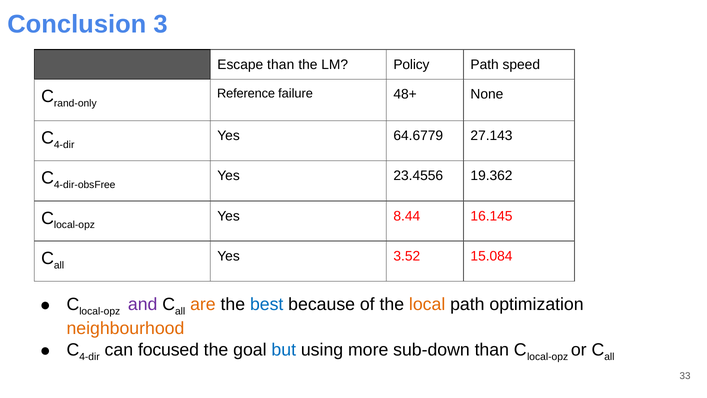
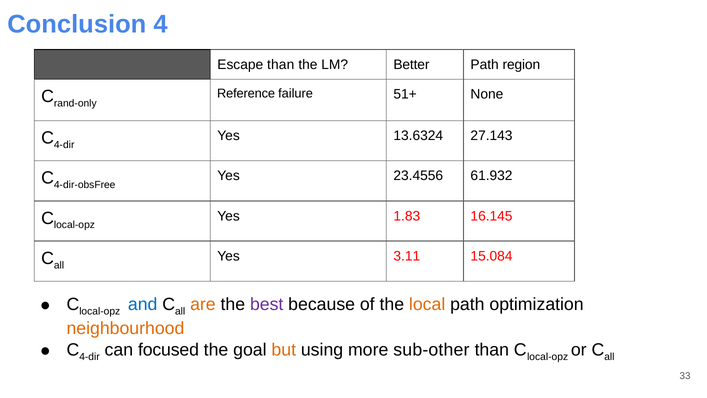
3: 3 -> 4 (161, 24)
Policy: Policy -> Better (411, 64)
speed: speed -> region (521, 64)
48+: 48+ -> 51+ (405, 94)
64.6779: 64.6779 -> 13.6324 (418, 136)
19.362: 19.362 -> 61.932 (491, 176)
8.44: 8.44 -> 1.83 (407, 216)
3.52: 3.52 -> 3.11 (407, 256)
and colour: purple -> blue (143, 304)
best colour: blue -> purple (267, 304)
but colour: blue -> orange (284, 350)
sub-down: sub-down -> sub-other (431, 350)
